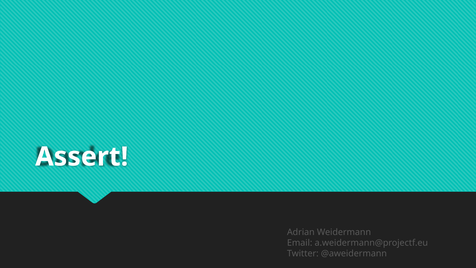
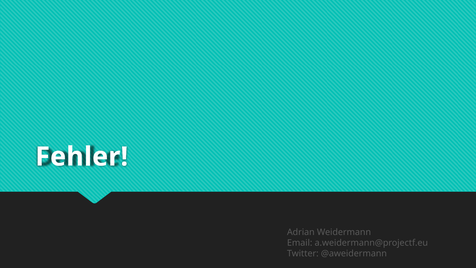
Assert: Assert -> Fehler (82, 157)
